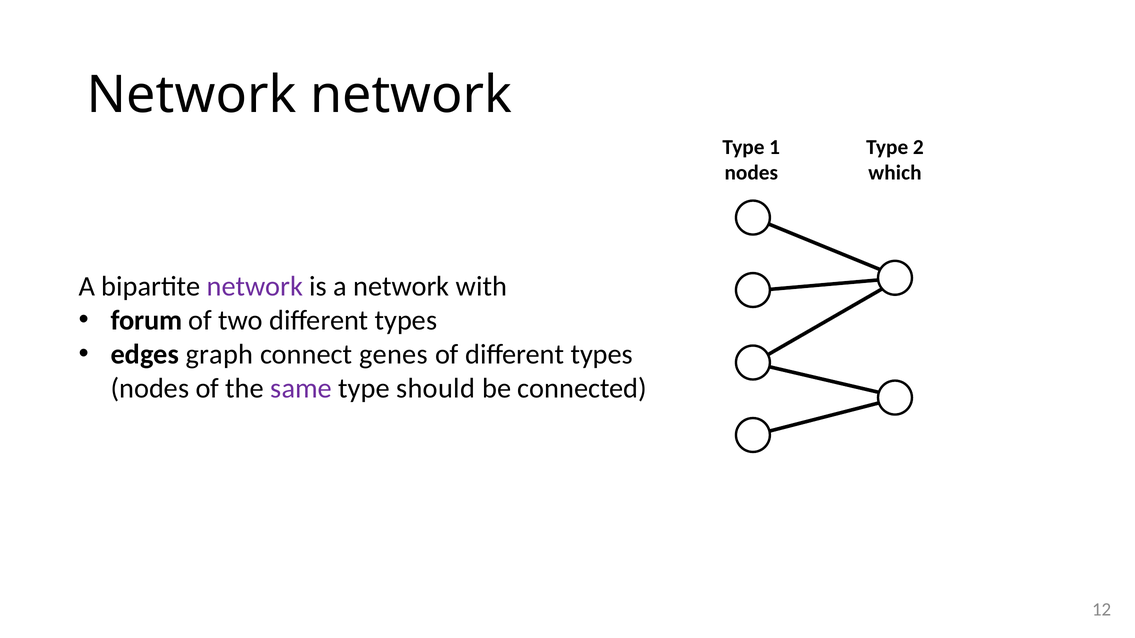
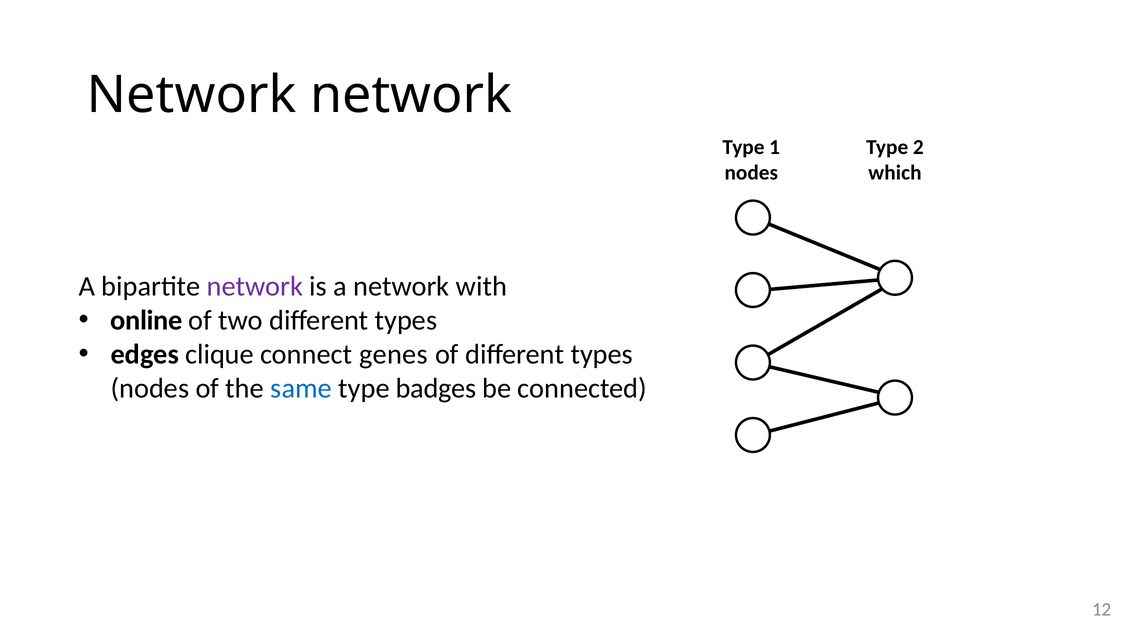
forum: forum -> online (146, 321)
graph: graph -> clique (220, 355)
same colour: purple -> blue (301, 389)
should: should -> badges (436, 389)
